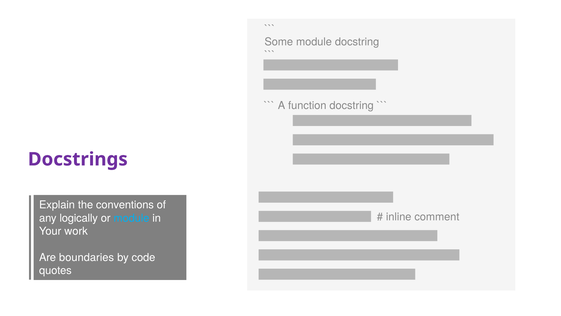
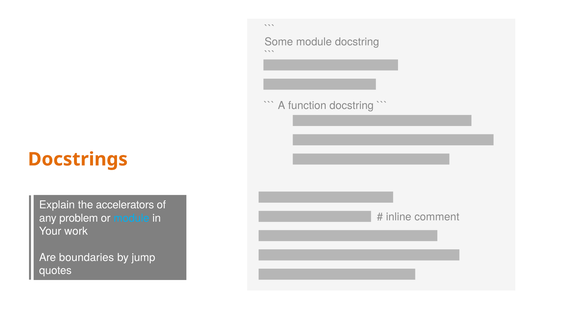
Docstrings colour: purple -> orange (78, 159)
conventions: conventions -> accelerators (125, 205)
logically: logically -> problem (79, 218)
code: code -> jump (143, 257)
